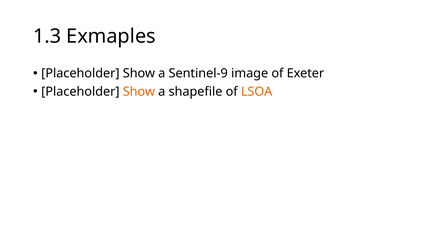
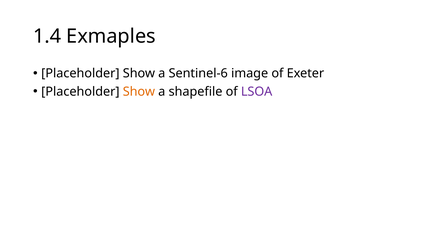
1.3: 1.3 -> 1.4 (47, 36)
Sentinel-9: Sentinel-9 -> Sentinel-6 (198, 73)
LSOA colour: orange -> purple (257, 92)
